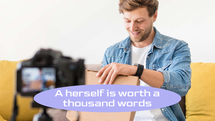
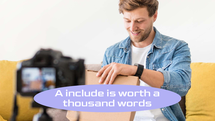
herself: herself -> include (85, 93)
